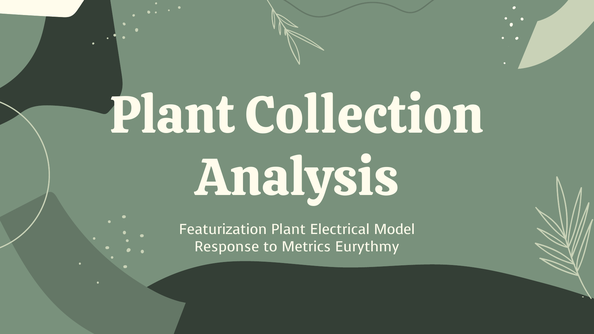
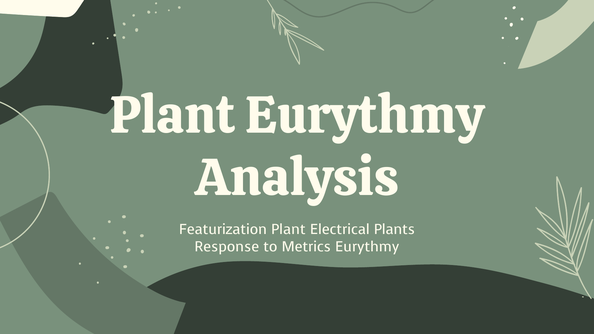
Plant Collection: Collection -> Eurythmy (365, 116)
Model: Model -> Plants (394, 229)
